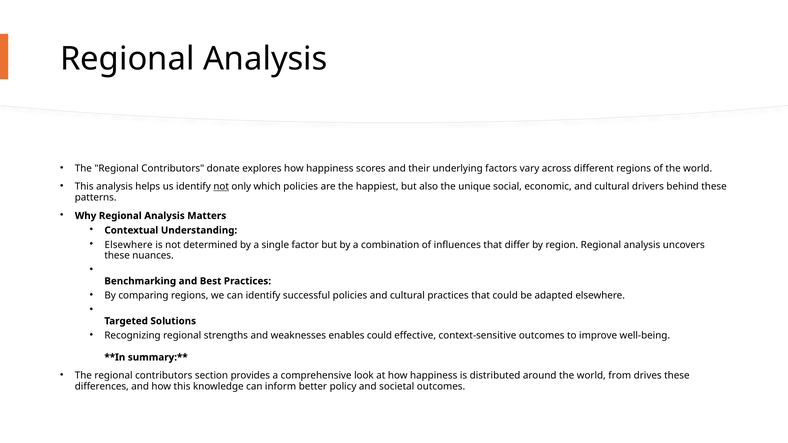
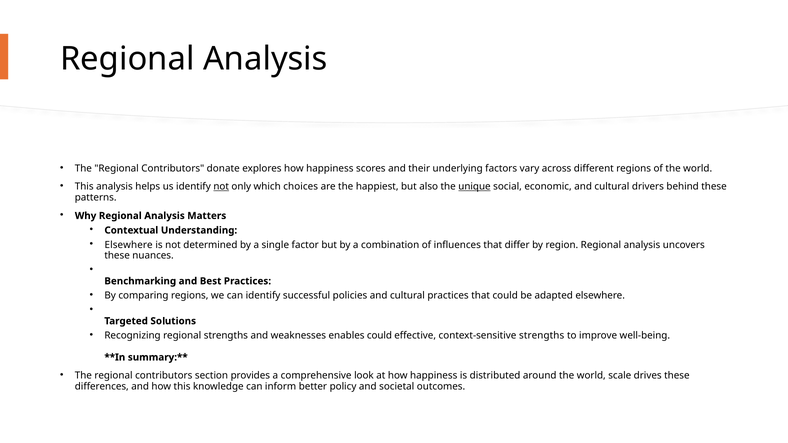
which policies: policies -> choices (301, 187)
unique underline: none -> present (474, 187)
context-sensitive outcomes: outcomes -> strengths (542, 336)
from: from -> scale (620, 376)
